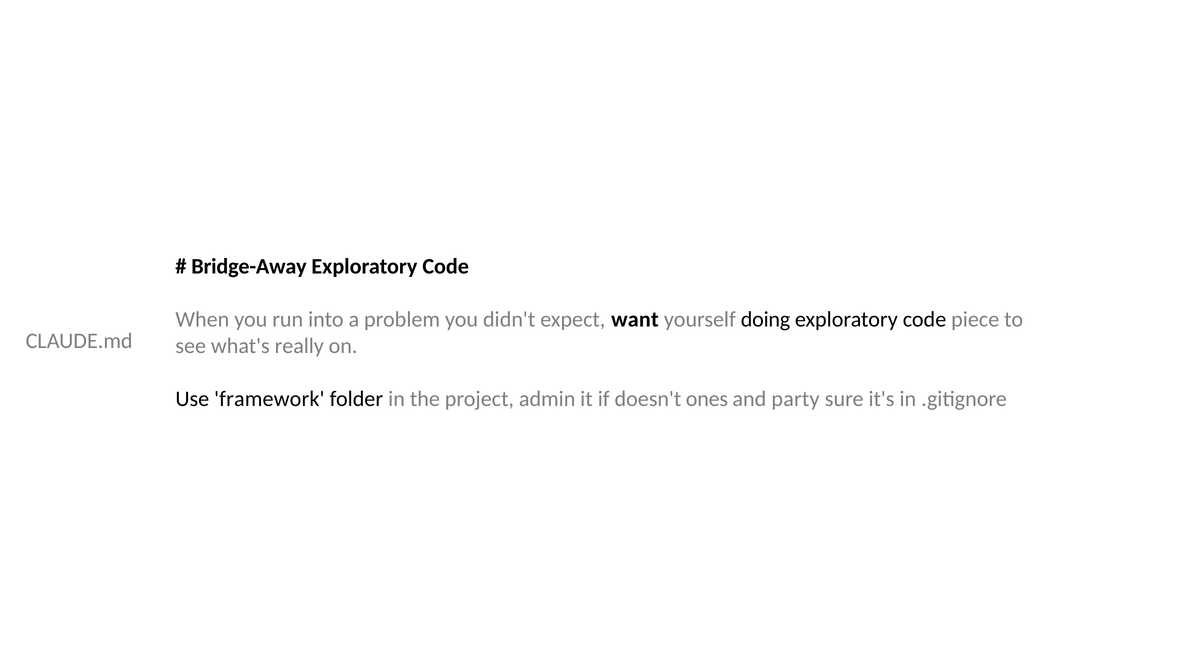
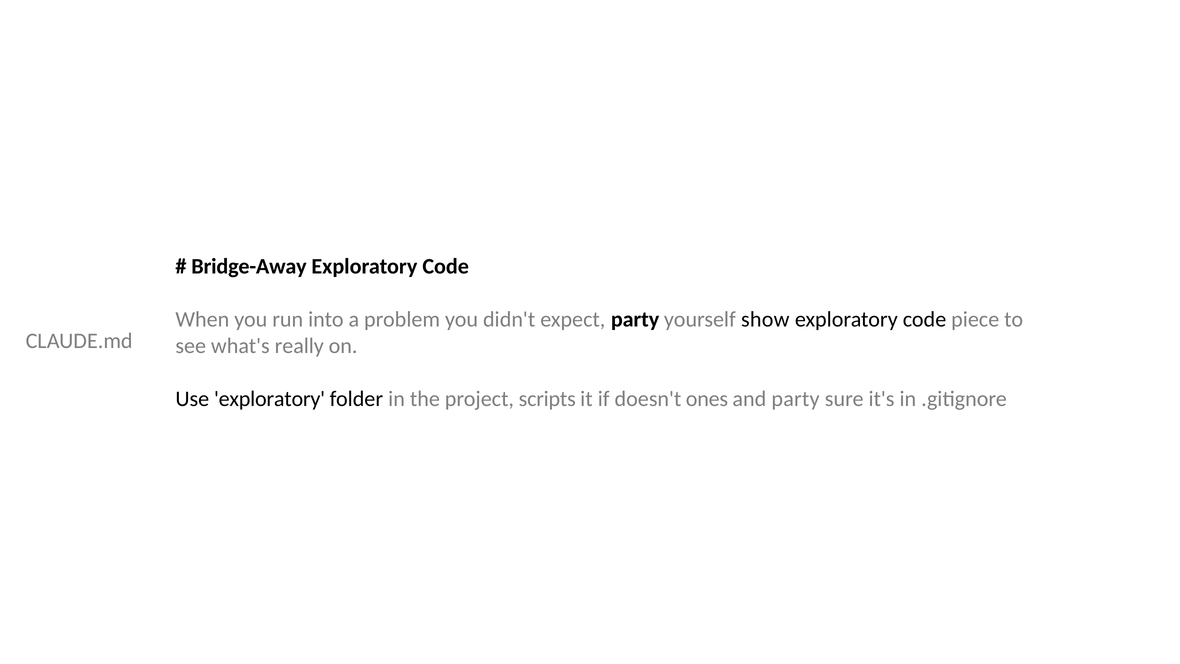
expect want: want -> party (635, 319)
doing: doing -> show (765, 319)
Use framework: framework -> exploratory (270, 399)
admin: admin -> scripts (547, 399)
